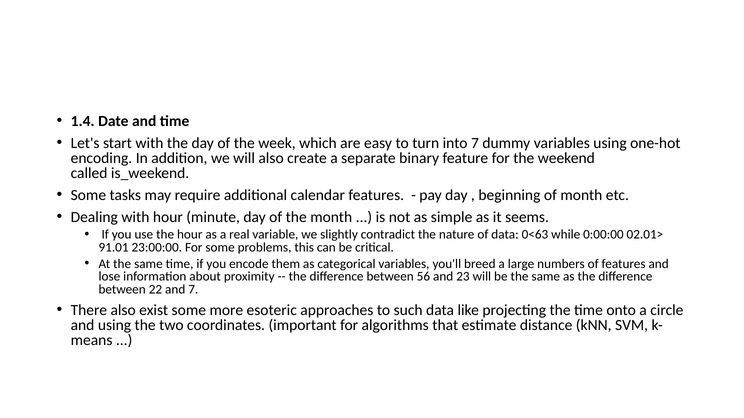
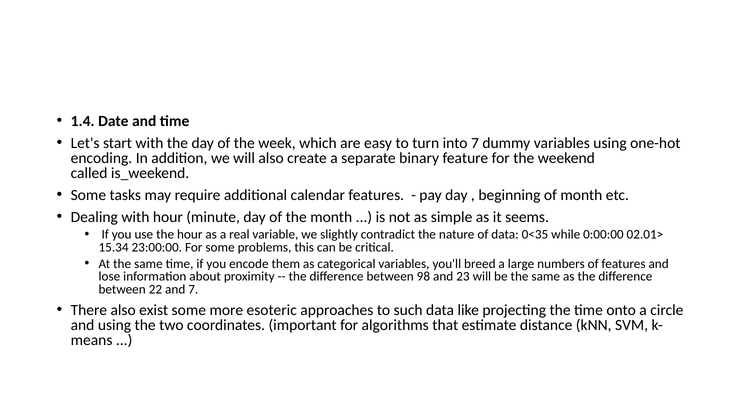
0<63: 0<63 -> 0<35 (535, 235)
91.01: 91.01 -> 15.34 (114, 248)
56: 56 -> 98 (423, 277)
